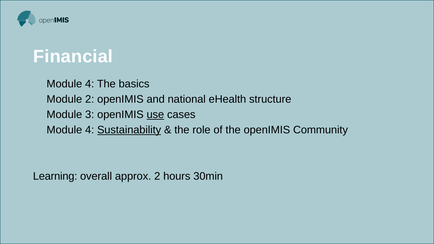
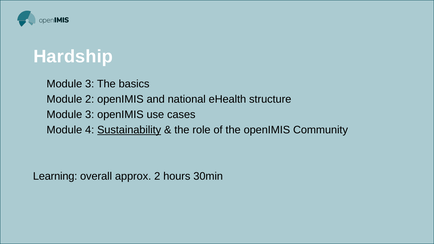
Financial: Financial -> Hardship (73, 57)
4: 4 -> 3 (90, 84)
use underline: present -> none (155, 115)
